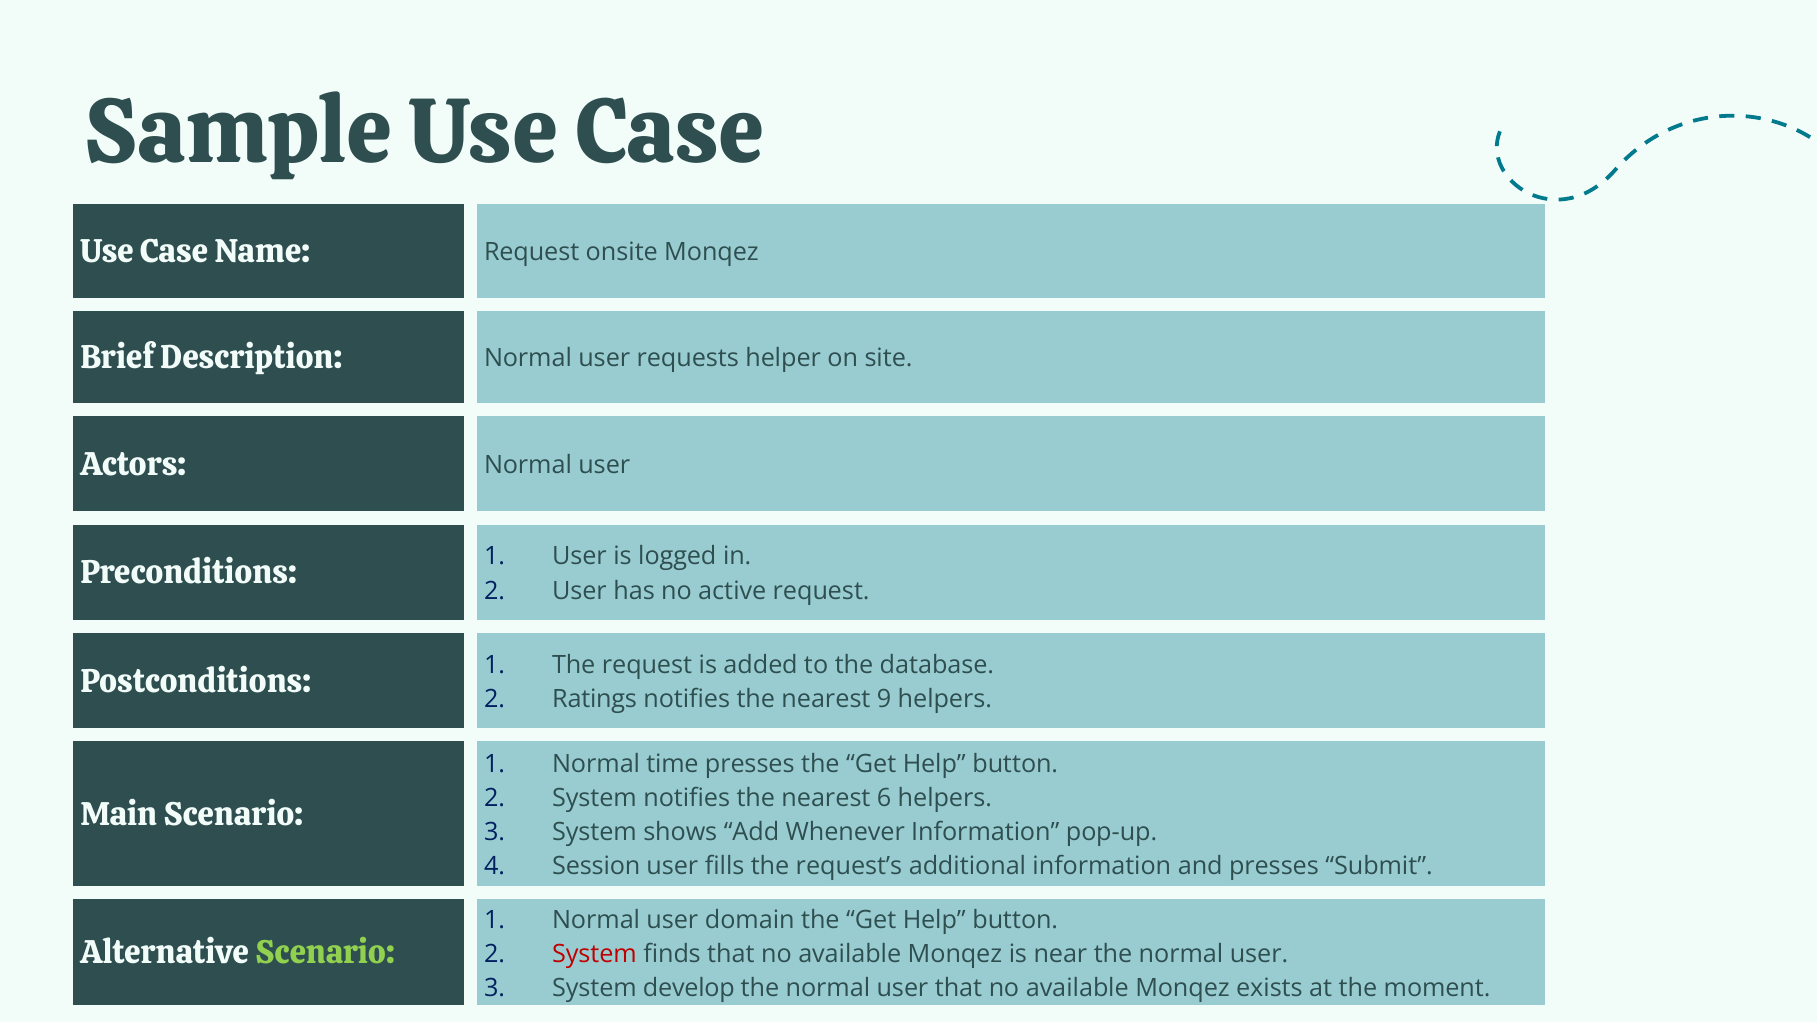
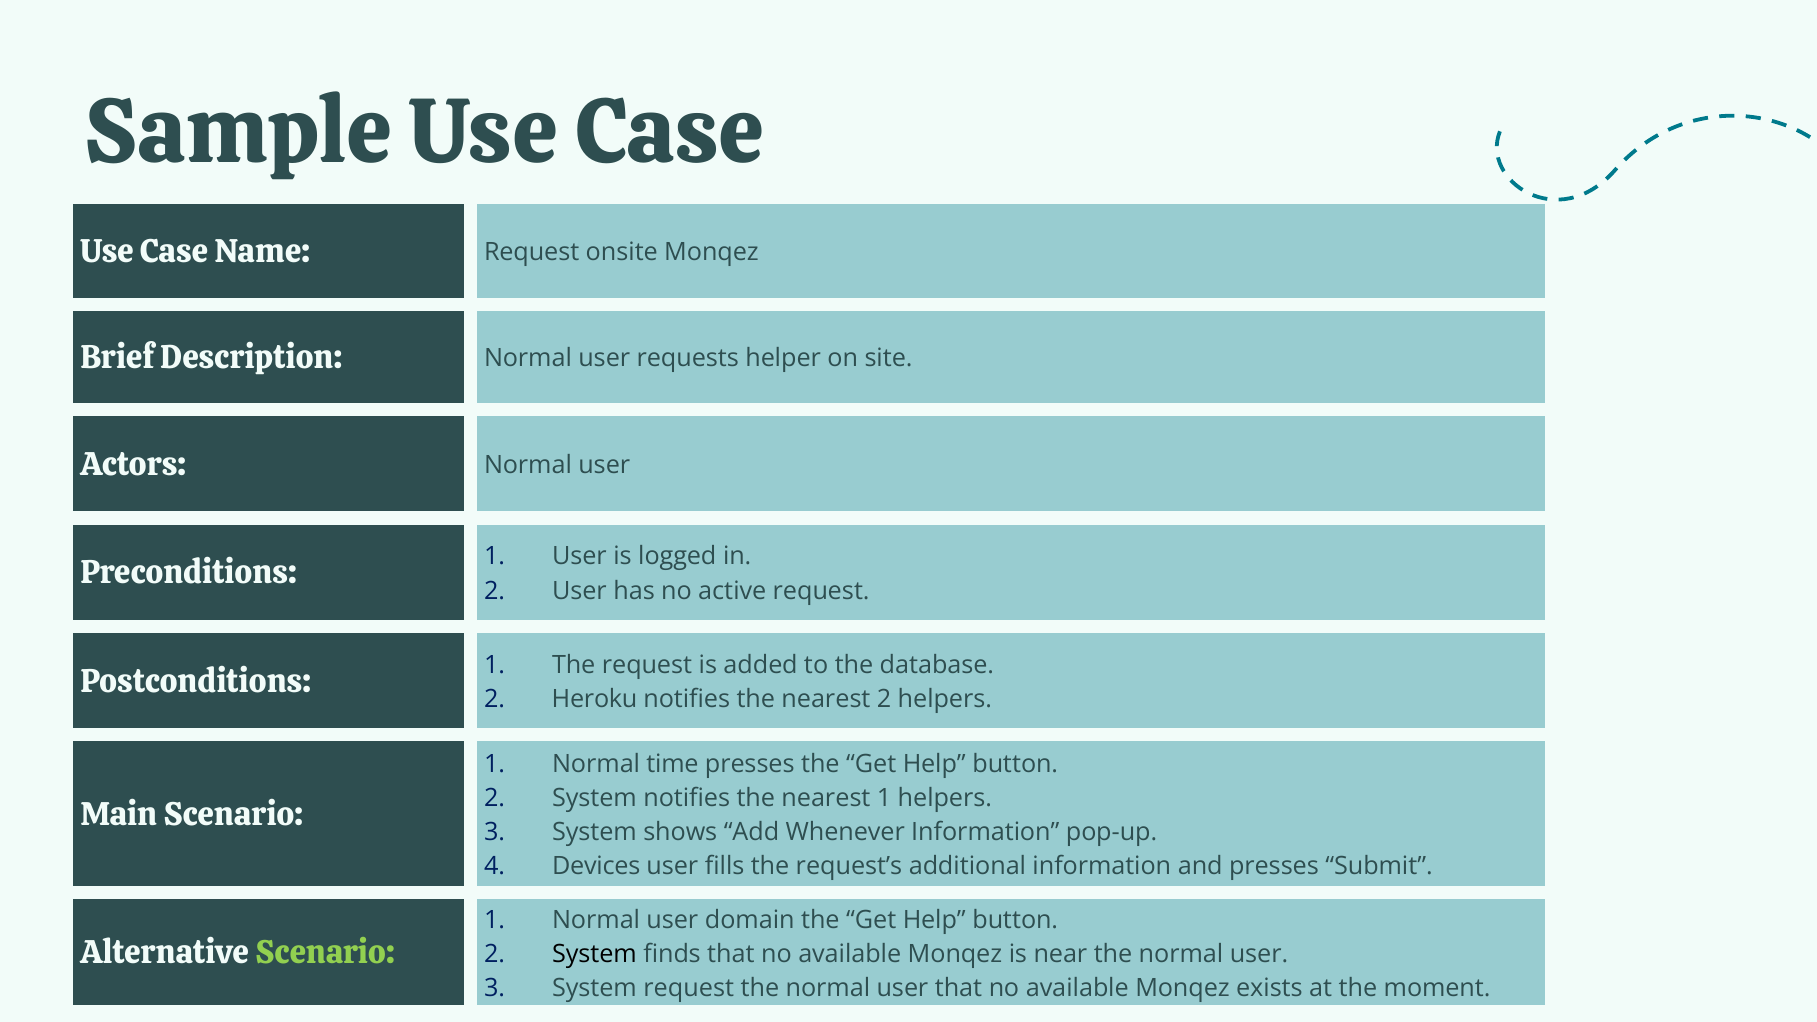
Ratings: Ratings -> Heroku (595, 699)
nearest 9: 9 -> 2 (884, 699)
nearest 6: 6 -> 1 (884, 798)
Session: Session -> Devices (596, 867)
System colour: red -> black (594, 954)
System develop: develop -> request (689, 988)
